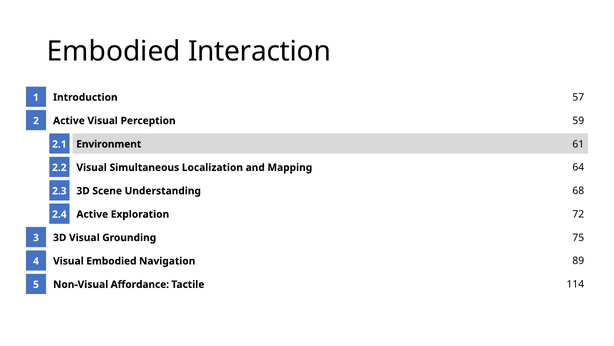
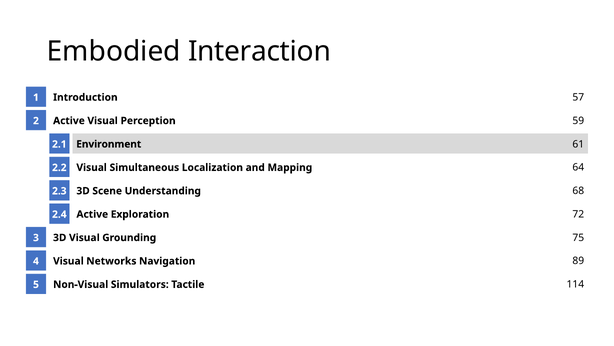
Visual Embodied: Embodied -> Networks (111, 261)
Affordance: Affordance -> Simulators (140, 284)
